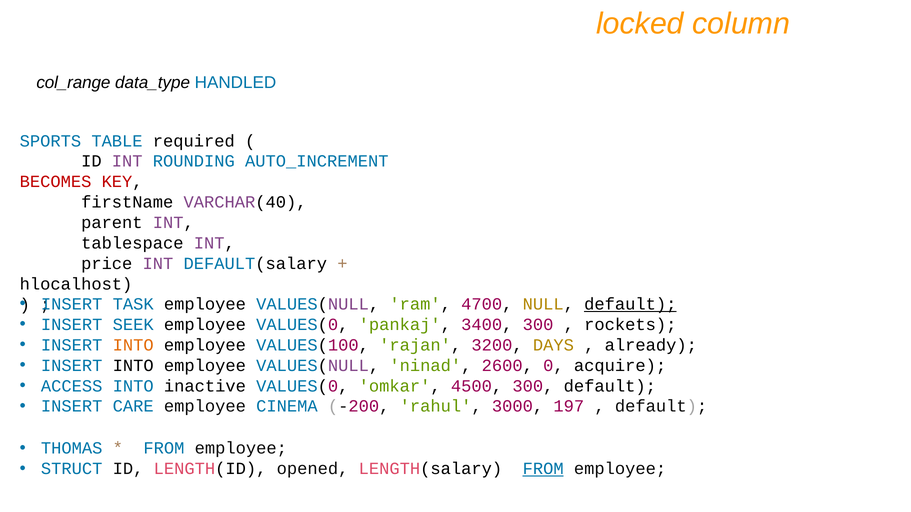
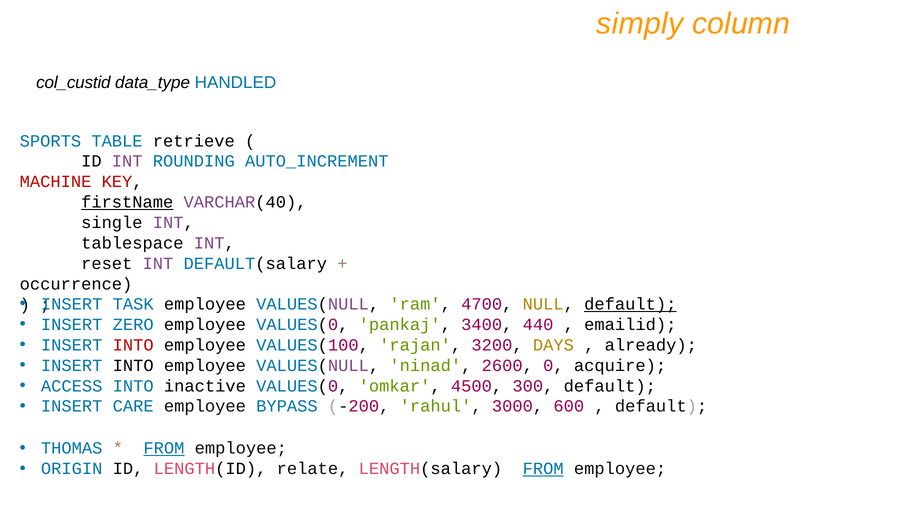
locked: locked -> simply (640, 24)
col_range: col_range -> col_custid (73, 83)
required: required -> retrieve (194, 141)
BECOMES: BECOMES -> MACHINE (56, 182)
firstName underline: none -> present (127, 202)
parent: parent -> single (112, 223)
price: price -> reset (107, 264)
hlocalhost: hlocalhost -> occurrence (76, 284)
SEEK: SEEK -> ZERO (133, 325)
3400 300: 300 -> 440 (538, 325)
rockets: rockets -> emailid (630, 325)
INTO colour: orange -> red (133, 345)
CINEMA: CINEMA -> BYPASS (287, 407)
197: 197 -> 600 (569, 407)
FROM underline: none -> present (164, 449)
STRUCT: STRUCT -> ORIGIN (72, 469)
opened: opened -> relate (313, 469)
